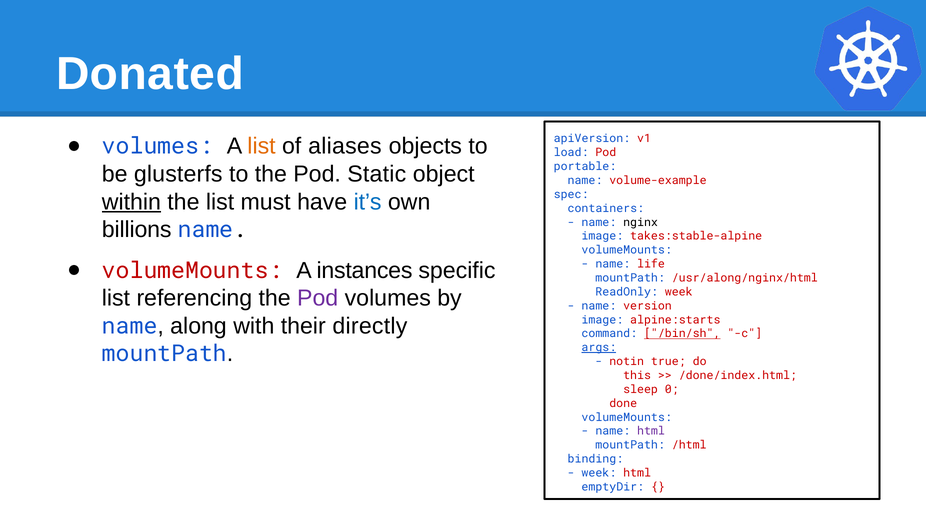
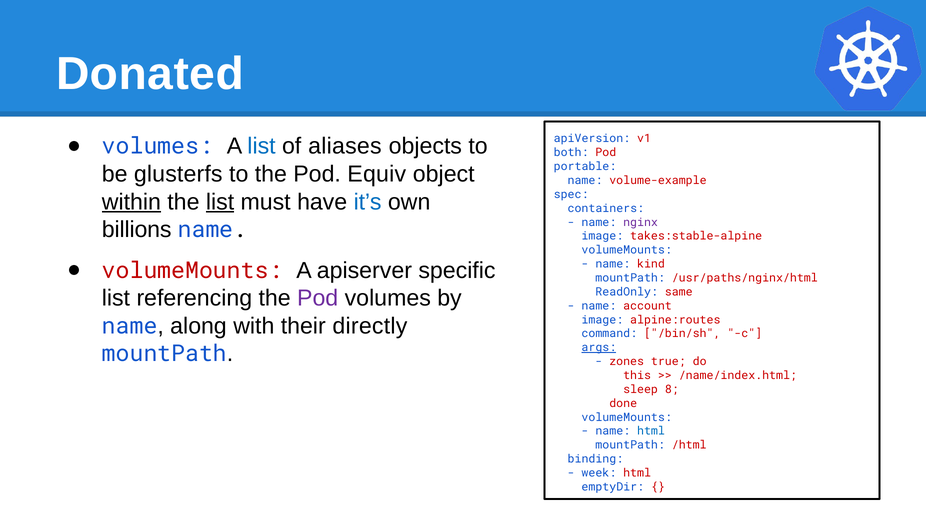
list colour: orange -> blue (261, 146)
load: load -> both (571, 153)
Static: Static -> Equiv (377, 174)
list underline: none -> present (220, 202)
nginx colour: black -> purple (641, 222)
instances: instances -> apiserver (364, 270)
life: life -> kind (651, 264)
/usr/along/nginx/html: /usr/along/nginx/html -> /usr/paths/nginx/html (745, 278)
ReadOnly week: week -> same (679, 292)
version: version -> account (647, 306)
alpine:starts: alpine:starts -> alpine:routes (675, 320)
/bin/sh underline: present -> none (682, 334)
notin: notin -> zones (627, 361)
/done/index.html: /done/index.html -> /name/index.html (738, 375)
0: 0 -> 8 (672, 389)
html colour: purple -> blue (651, 431)
